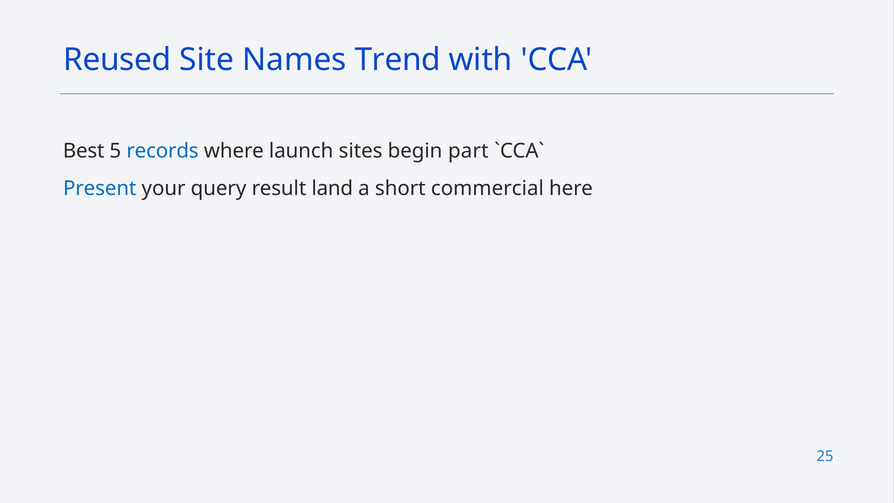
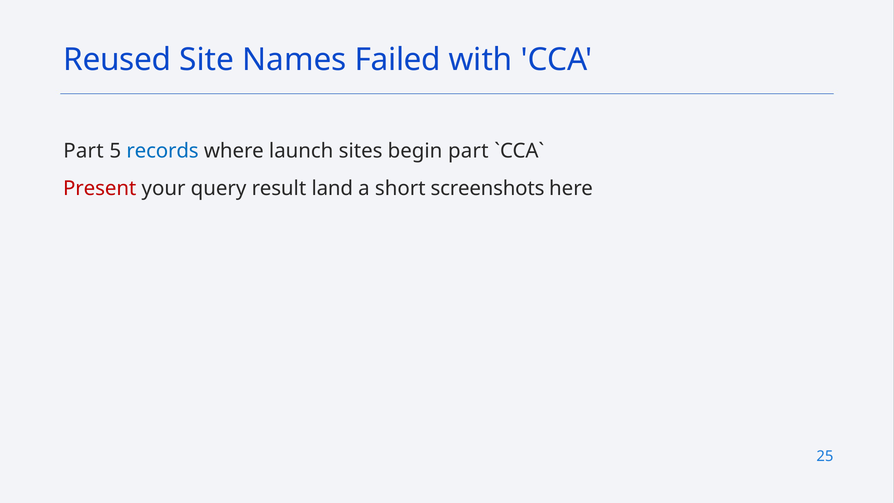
Trend: Trend -> Failed (398, 60)
Best: Best -> Part (84, 151)
Present colour: blue -> red (100, 188)
commercial: commercial -> screenshots (487, 188)
